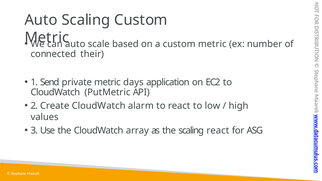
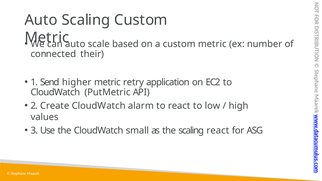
private: private -> higher (77, 82)
days: days -> retry (133, 82)
array: array -> small (137, 131)
